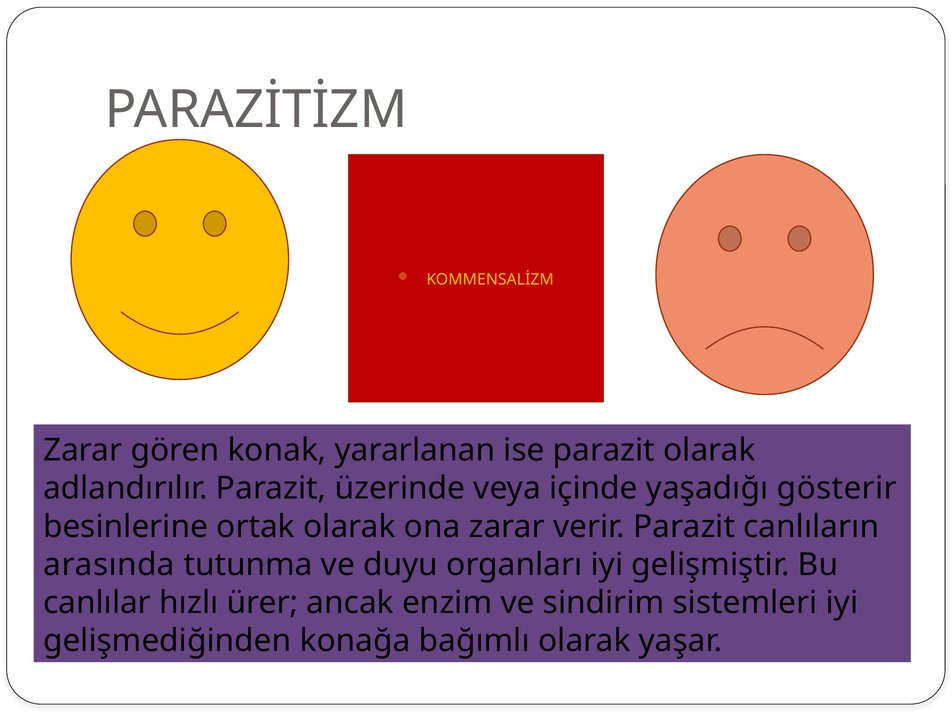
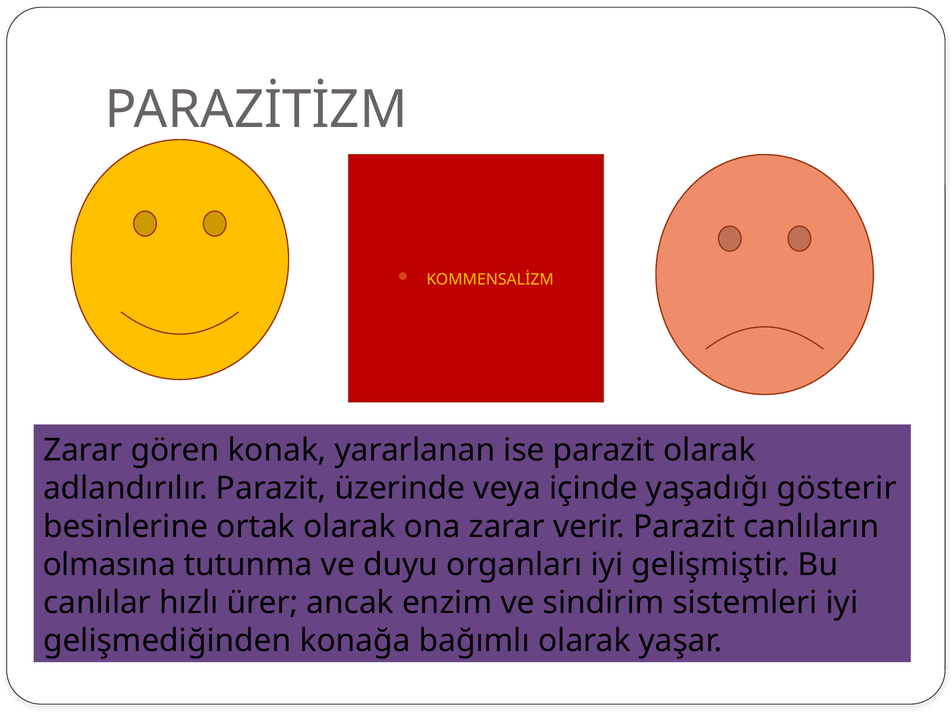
arasında: arasında -> olmasına (109, 565)
